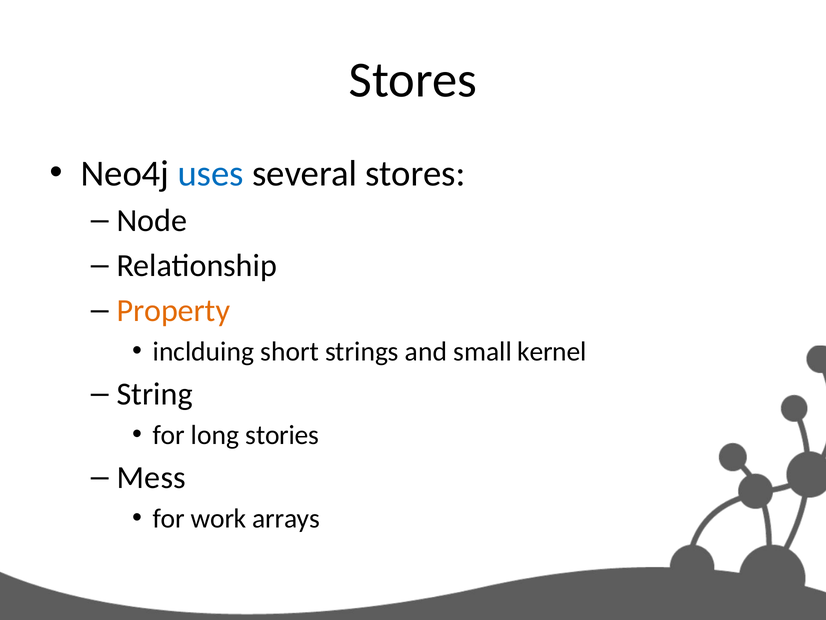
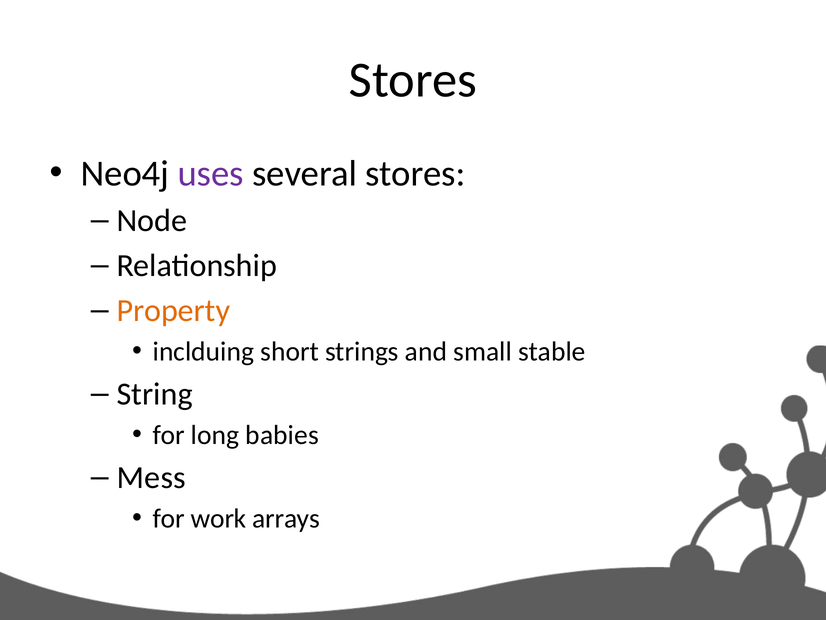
uses colour: blue -> purple (211, 173)
kernel: kernel -> stable (552, 351)
stories: stories -> babies (282, 435)
